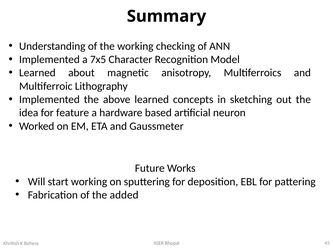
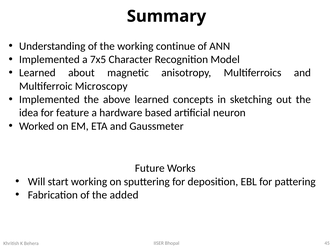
checking: checking -> continue (176, 46)
Lithography: Lithography -> Microscopy (101, 86)
